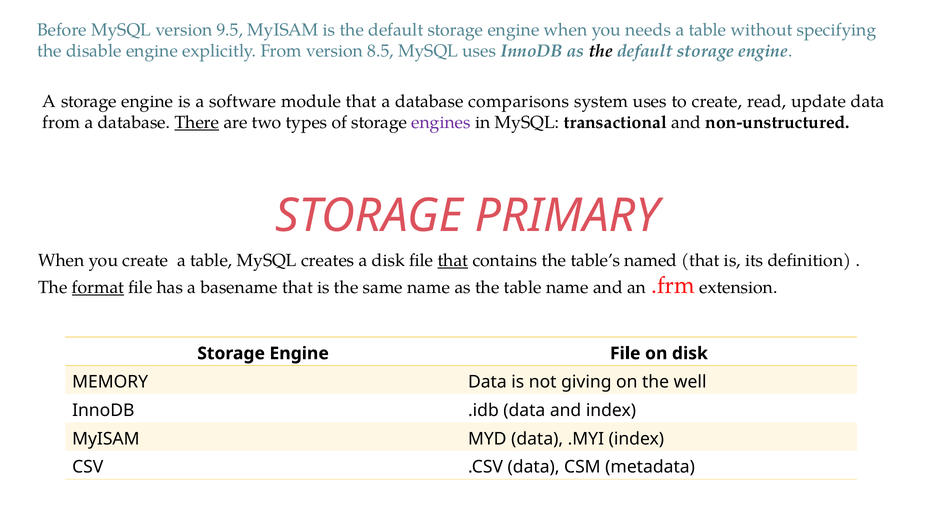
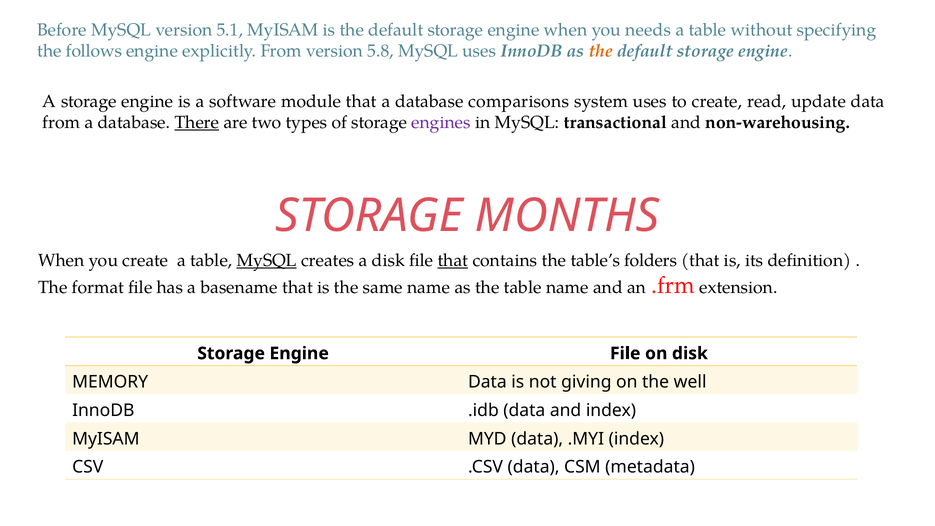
9.5: 9.5 -> 5.1 (230, 30)
disable: disable -> follows (94, 51)
8.5: 8.5 -> 5.8 (381, 51)
the colour: black -> orange (601, 51)
non-unstructured: non-unstructured -> non-warehousing (778, 122)
PRIMARY: PRIMARY -> MONTHS (567, 216)
MySQL underline: none -> present (267, 261)
named: named -> folders (651, 261)
format underline: present -> none (98, 288)
